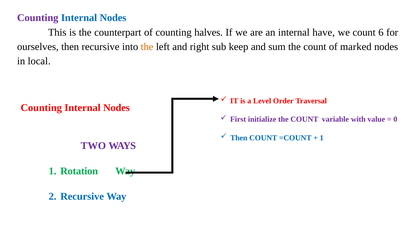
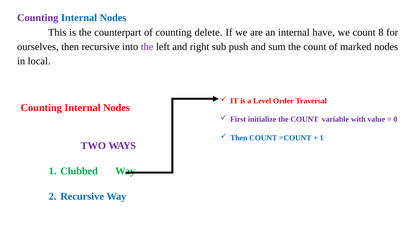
halves: halves -> delete (208, 33)
6: 6 -> 8 (381, 33)
the colour: orange -> purple (147, 47)
keep: keep -> push (239, 47)
Rotation: Rotation -> Clubbed (79, 171)
